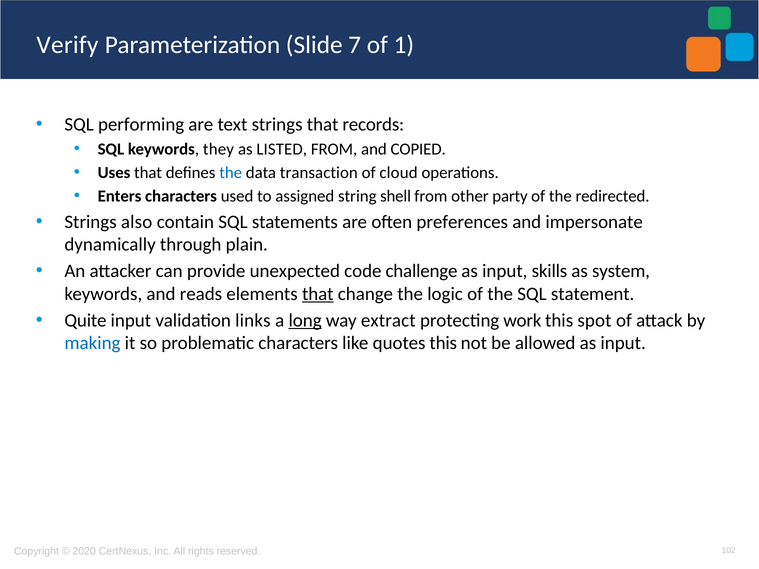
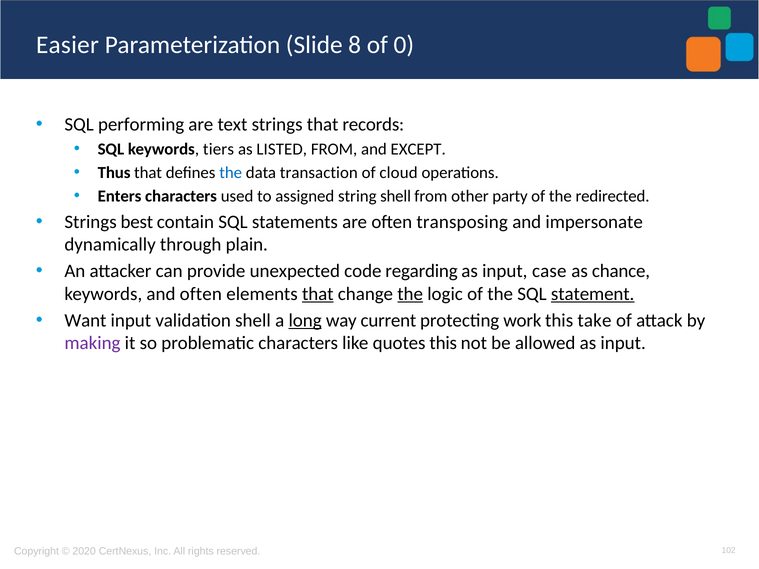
Verify: Verify -> Easier (67, 45)
7: 7 -> 8 (355, 45)
1: 1 -> 0 (404, 45)
they: they -> tiers (218, 149)
COPIED: COPIED -> EXCEPT (418, 149)
Uses: Uses -> Thus (114, 173)
also: also -> best (137, 222)
preferences: preferences -> transposing (462, 222)
challenge: challenge -> regarding (422, 271)
skills: skills -> case (549, 271)
system: system -> chance (621, 271)
and reads: reads -> often (201, 294)
the underline: none -> present (410, 294)
statement underline: none -> present (593, 294)
Quite: Quite -> Want (85, 321)
validation links: links -> shell (253, 321)
extract: extract -> current (388, 321)
spot: spot -> take (594, 321)
making colour: blue -> purple (92, 343)
